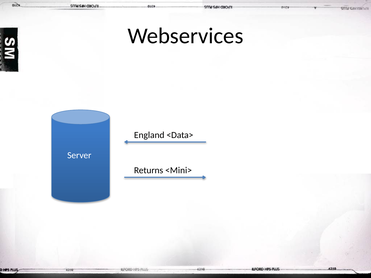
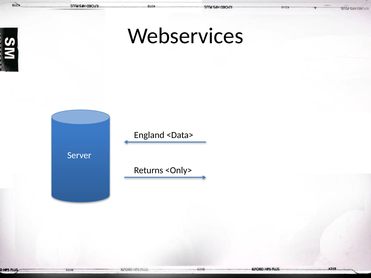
<Mini>: <Mini> -> <Only> (179, 171)
